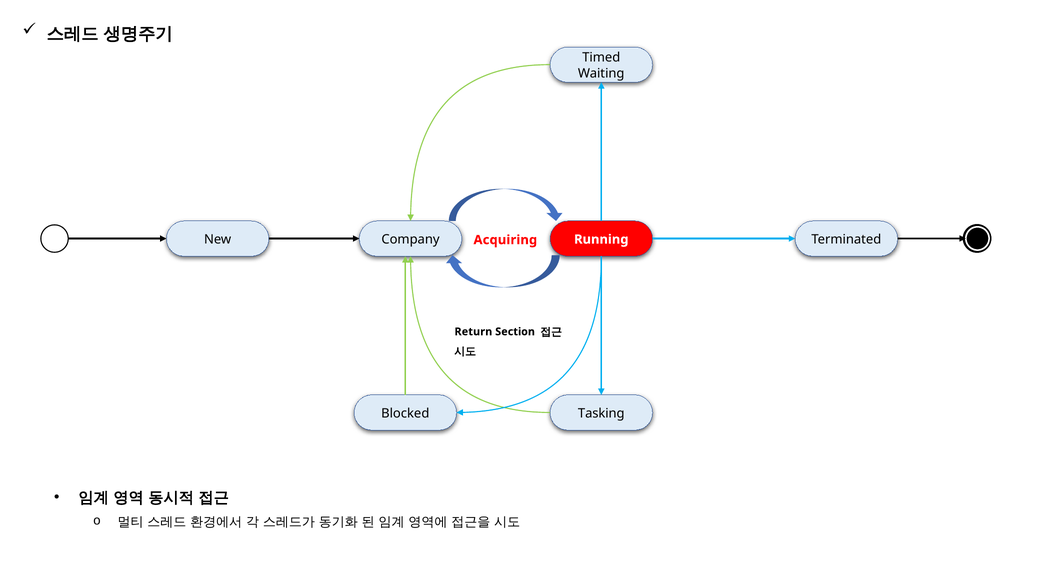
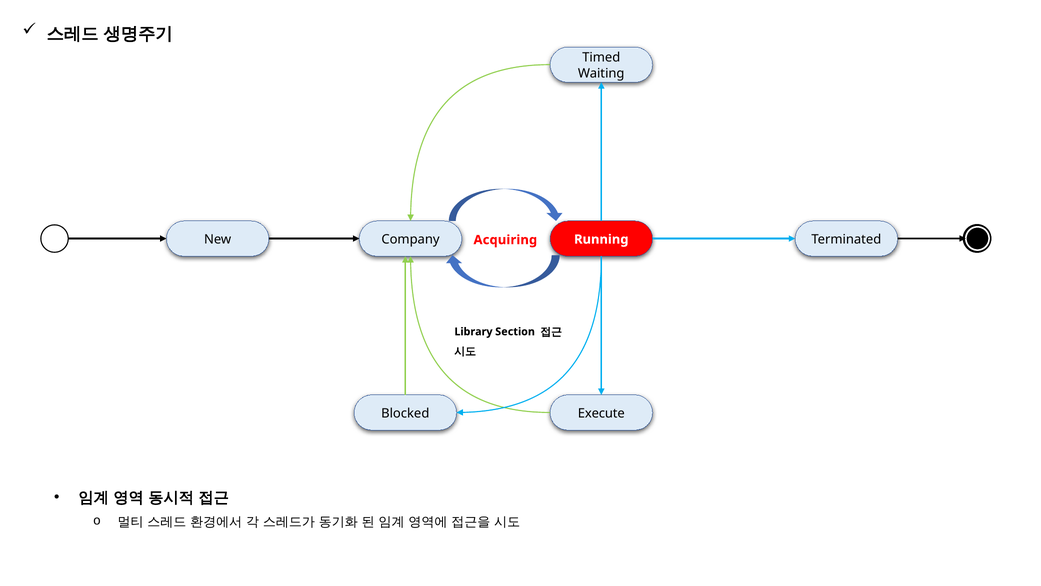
Return: Return -> Library (473, 331)
Tasking: Tasking -> Execute (601, 413)
